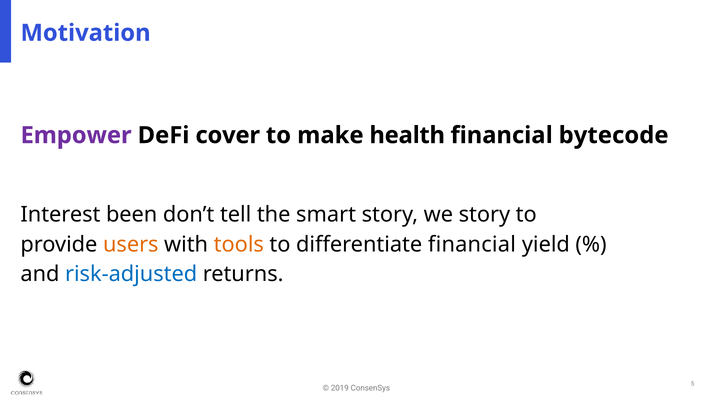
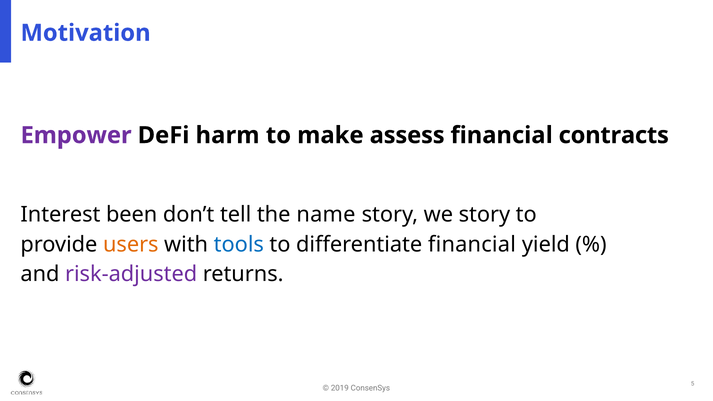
cover: cover -> harm (228, 135)
health: health -> assess (407, 135)
bytecode: bytecode -> contracts (614, 135)
smart: smart -> name (326, 215)
tools colour: orange -> blue (239, 244)
risk-adjusted colour: blue -> purple (131, 274)
